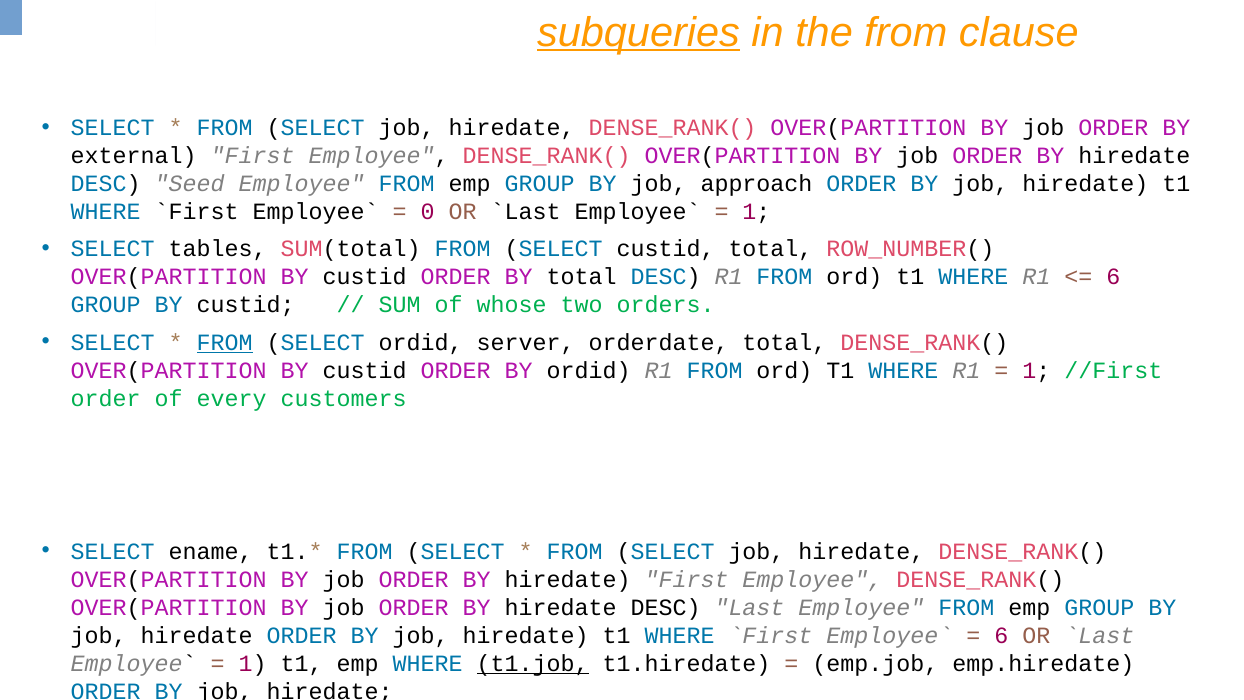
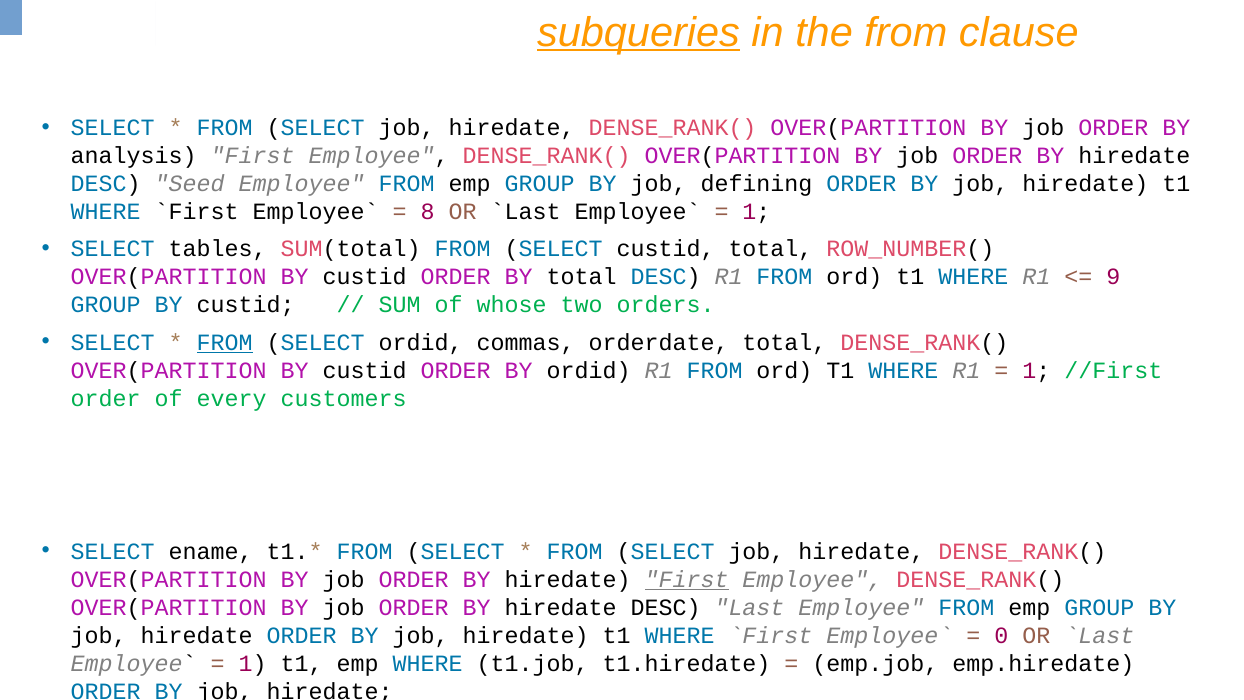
external: external -> analysis (134, 156)
approach: approach -> defining (756, 184)
0: 0 -> 8 (428, 212)
6: 6 -> 9 (1113, 277)
server: server -> commas (526, 342)
First underline: none -> present (687, 579)
6: 6 -> 0 (1001, 635)
t1.job underline: present -> none (533, 663)
